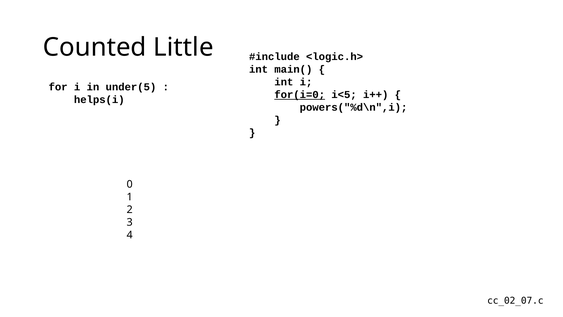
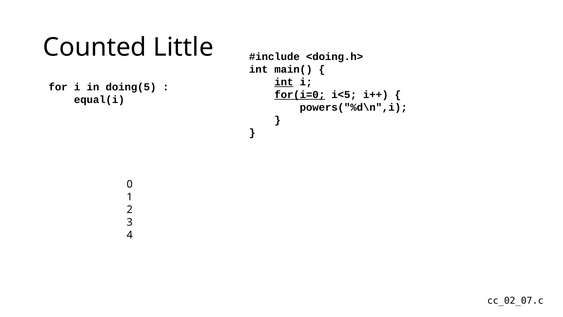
<logic.h>: <logic.h> -> <doing.h> (335, 57)
int underline: none -> present (284, 82)
under(5: under(5 -> doing(5 (131, 87)
helps(i: helps(i -> equal(i (99, 100)
